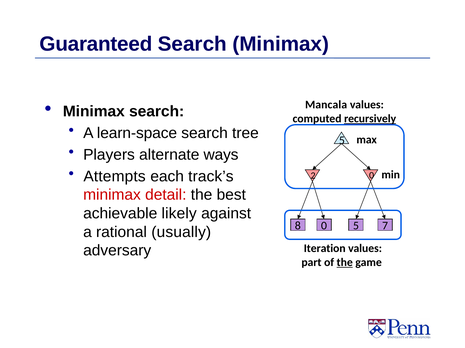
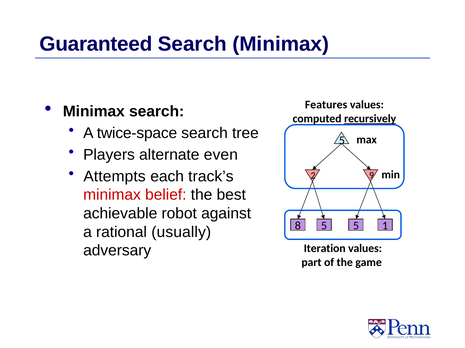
Mancala: Mancala -> Features (326, 105)
learn-space: learn-space -> twice-space (137, 133)
ways: ways -> even (221, 155)
2 0: 0 -> 9 (372, 176)
detail: detail -> belief (166, 195)
likely: likely -> robot (179, 214)
8 0: 0 -> 5 (324, 226)
7: 7 -> 1 (385, 226)
the underline: present -> none (345, 263)
